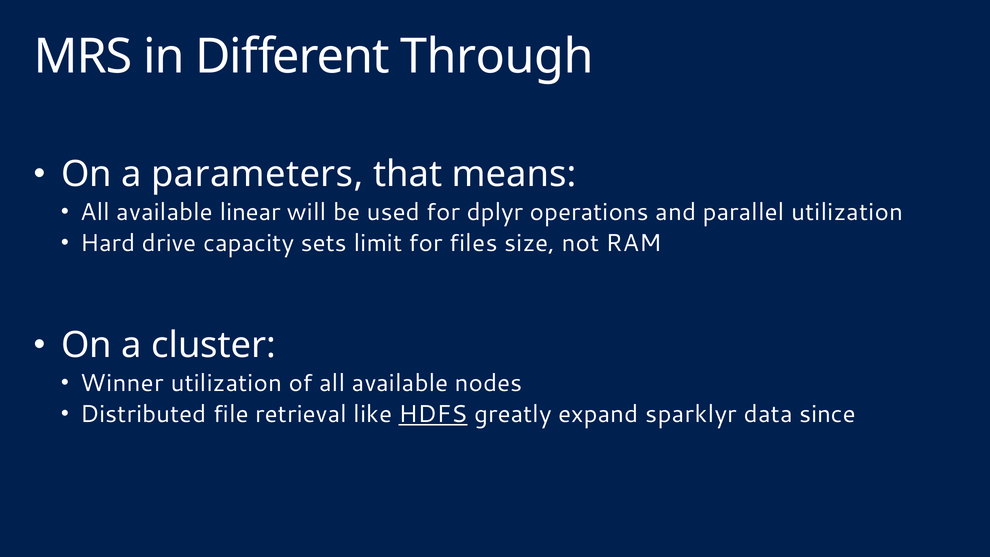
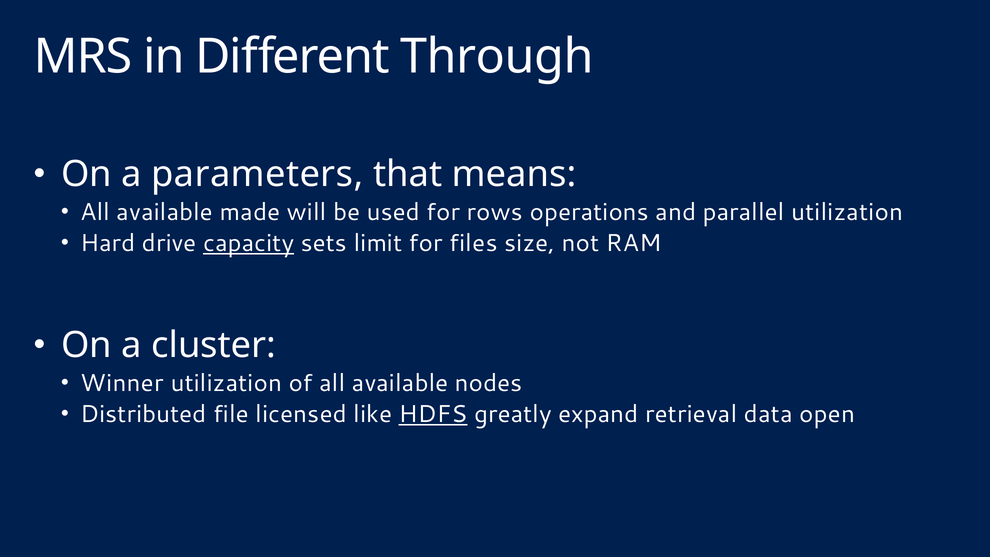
linear: linear -> made (250, 212)
dplyr: dplyr -> rows (495, 212)
capacity underline: none -> present (249, 243)
retrieval: retrieval -> licensed (301, 414)
sparklyr: sparklyr -> retrieval (691, 414)
since: since -> open (827, 414)
